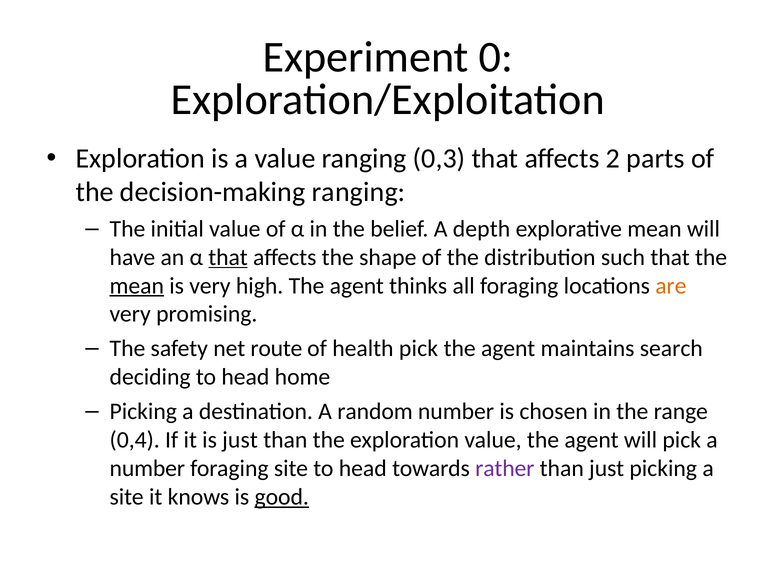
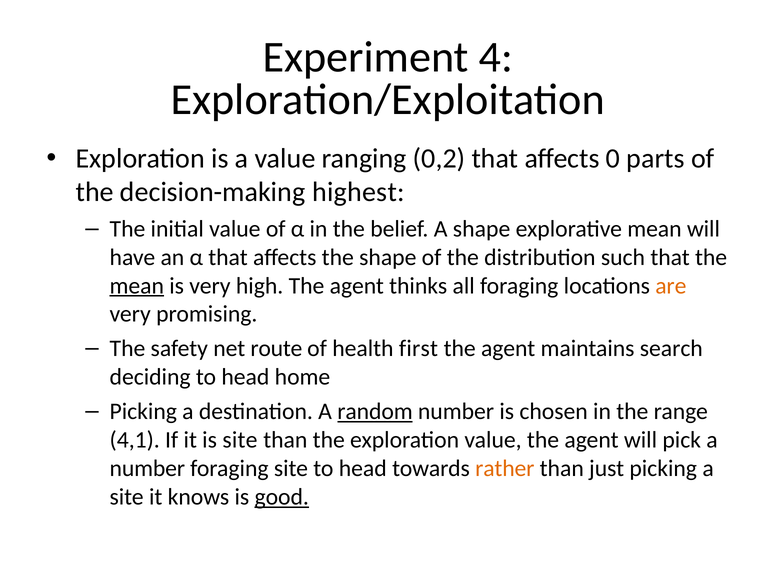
0: 0 -> 4 (496, 57)
0,3: 0,3 -> 0,2 (439, 158)
2: 2 -> 0 (613, 158)
decision-making ranging: ranging -> highest (358, 192)
A depth: depth -> shape (482, 229)
that underline: present -> none (228, 257)
health pick: pick -> first (418, 349)
random underline: none -> present (375, 412)
0,4: 0,4 -> 4,1 (135, 440)
is just: just -> site (240, 440)
rather colour: purple -> orange (505, 468)
